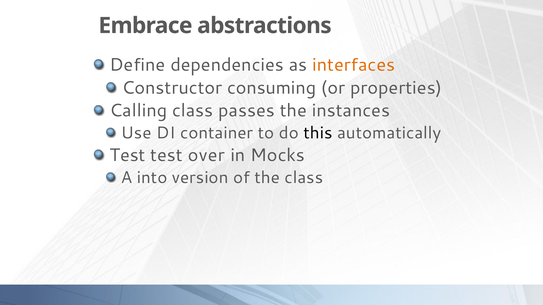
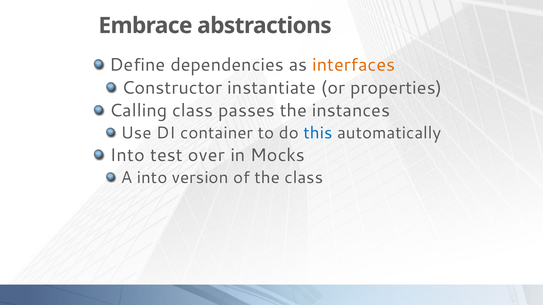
consuming: consuming -> instantiate (272, 88)
this colour: black -> blue (318, 133)
Test: Test -> Into (127, 155)
